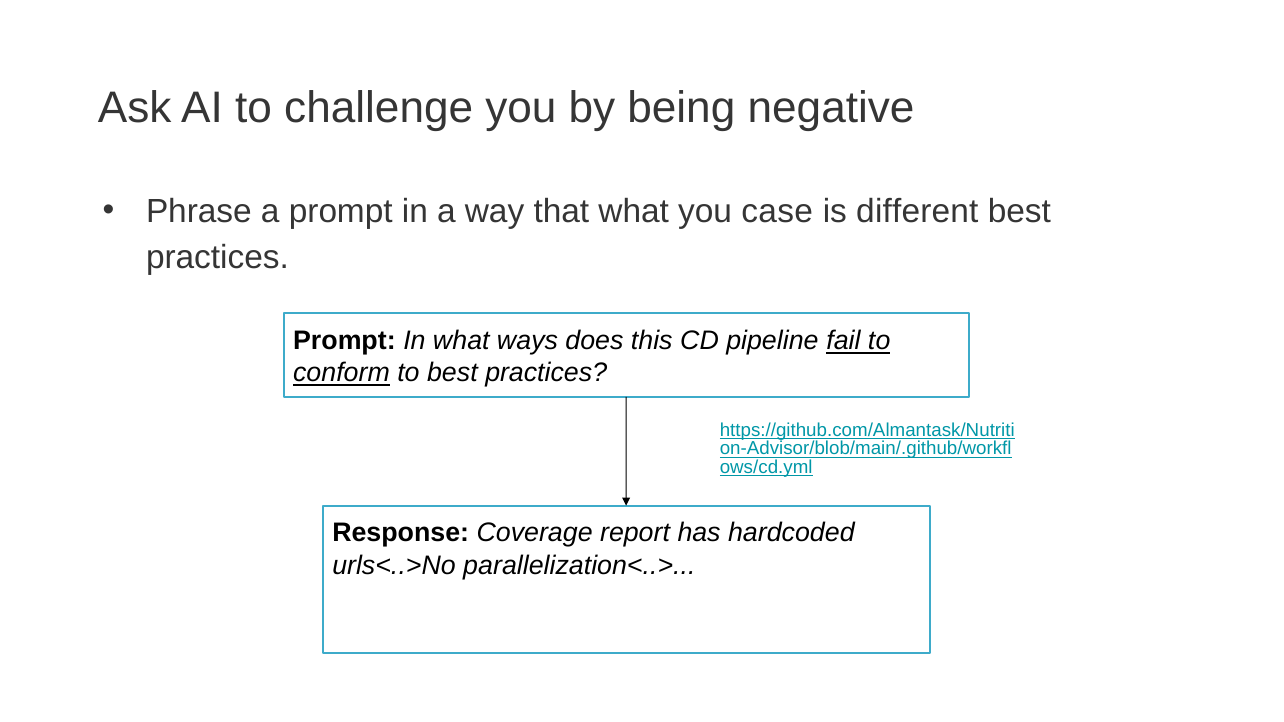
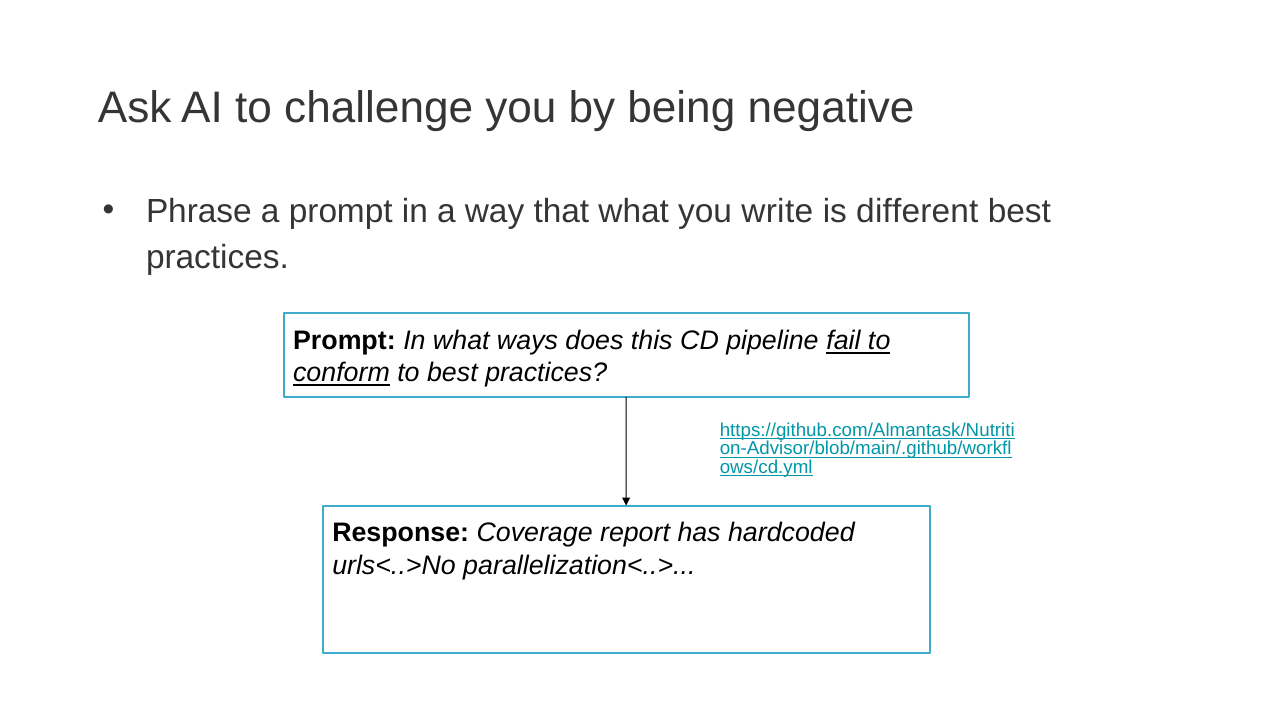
case: case -> write (777, 211)
